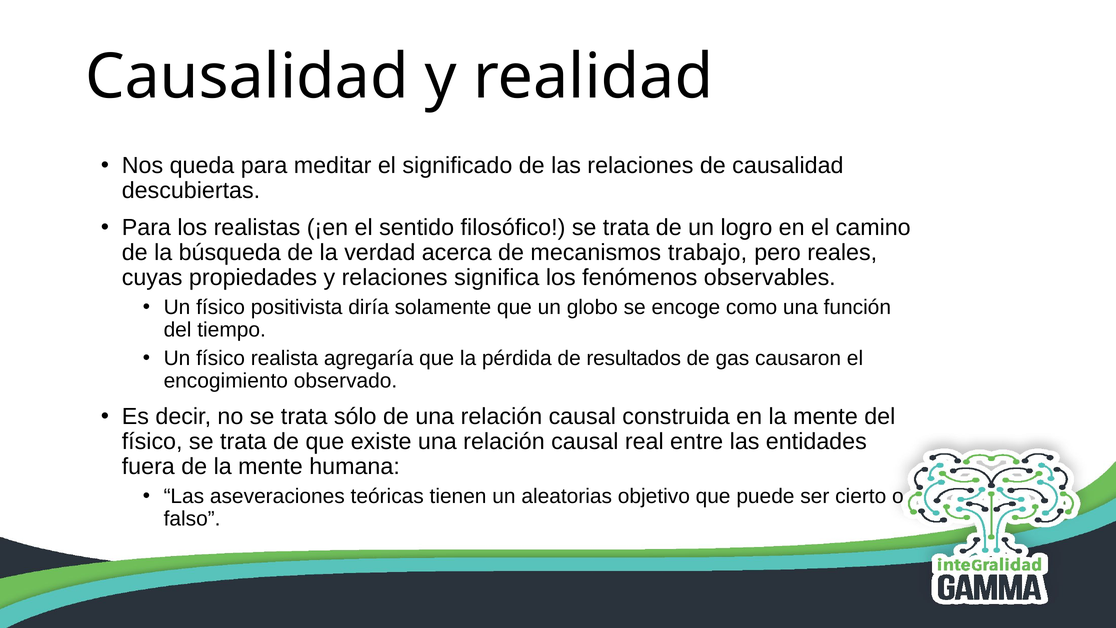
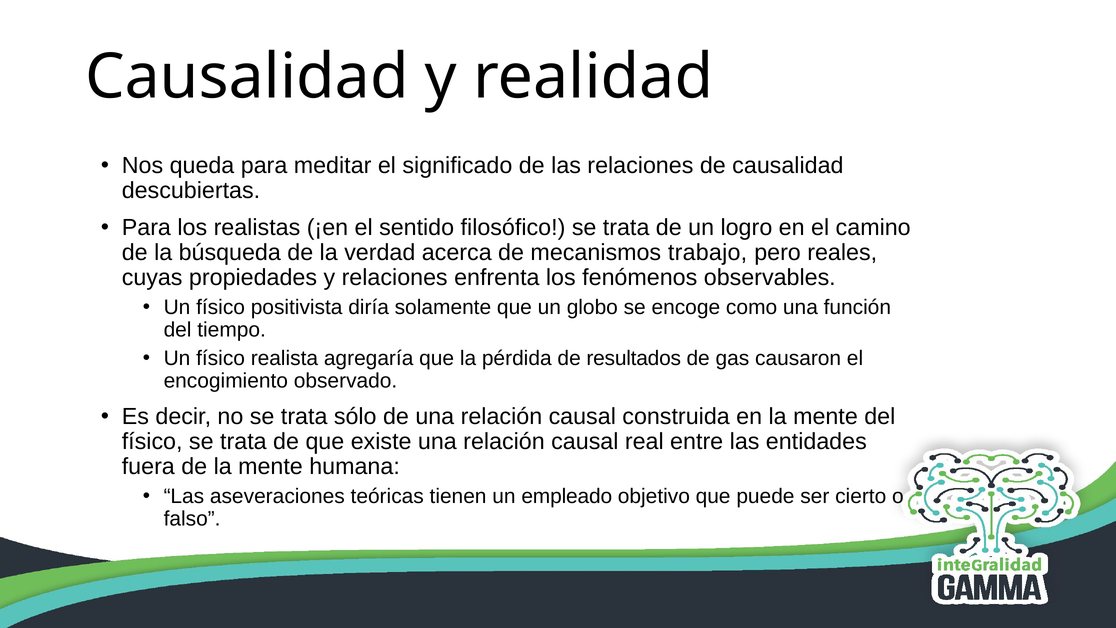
significa: significa -> enfrenta (497, 278)
aleatorias: aleatorias -> empleado (567, 496)
